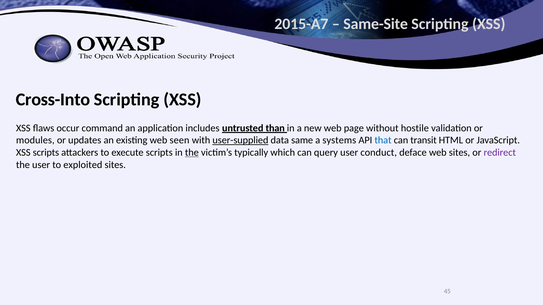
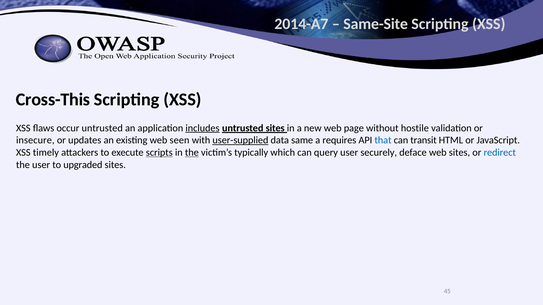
2015-A7: 2015-A7 -> 2014-A7 (301, 24)
Cross-Into: Cross-Into -> Cross-This (53, 100)
occur command: command -> untrusted (102, 128)
includes underline: none -> present (202, 128)
untrusted than: than -> sites (275, 128)
modules: modules -> insecure (35, 140)
systems: systems -> requires (339, 140)
XSS scripts: scripts -> timely (46, 153)
scripts underline: none -> present (159, 153)
conduct: conduct -> securely (379, 153)
redirect colour: purple -> blue (500, 153)
exploited: exploited -> upgraded (83, 165)
